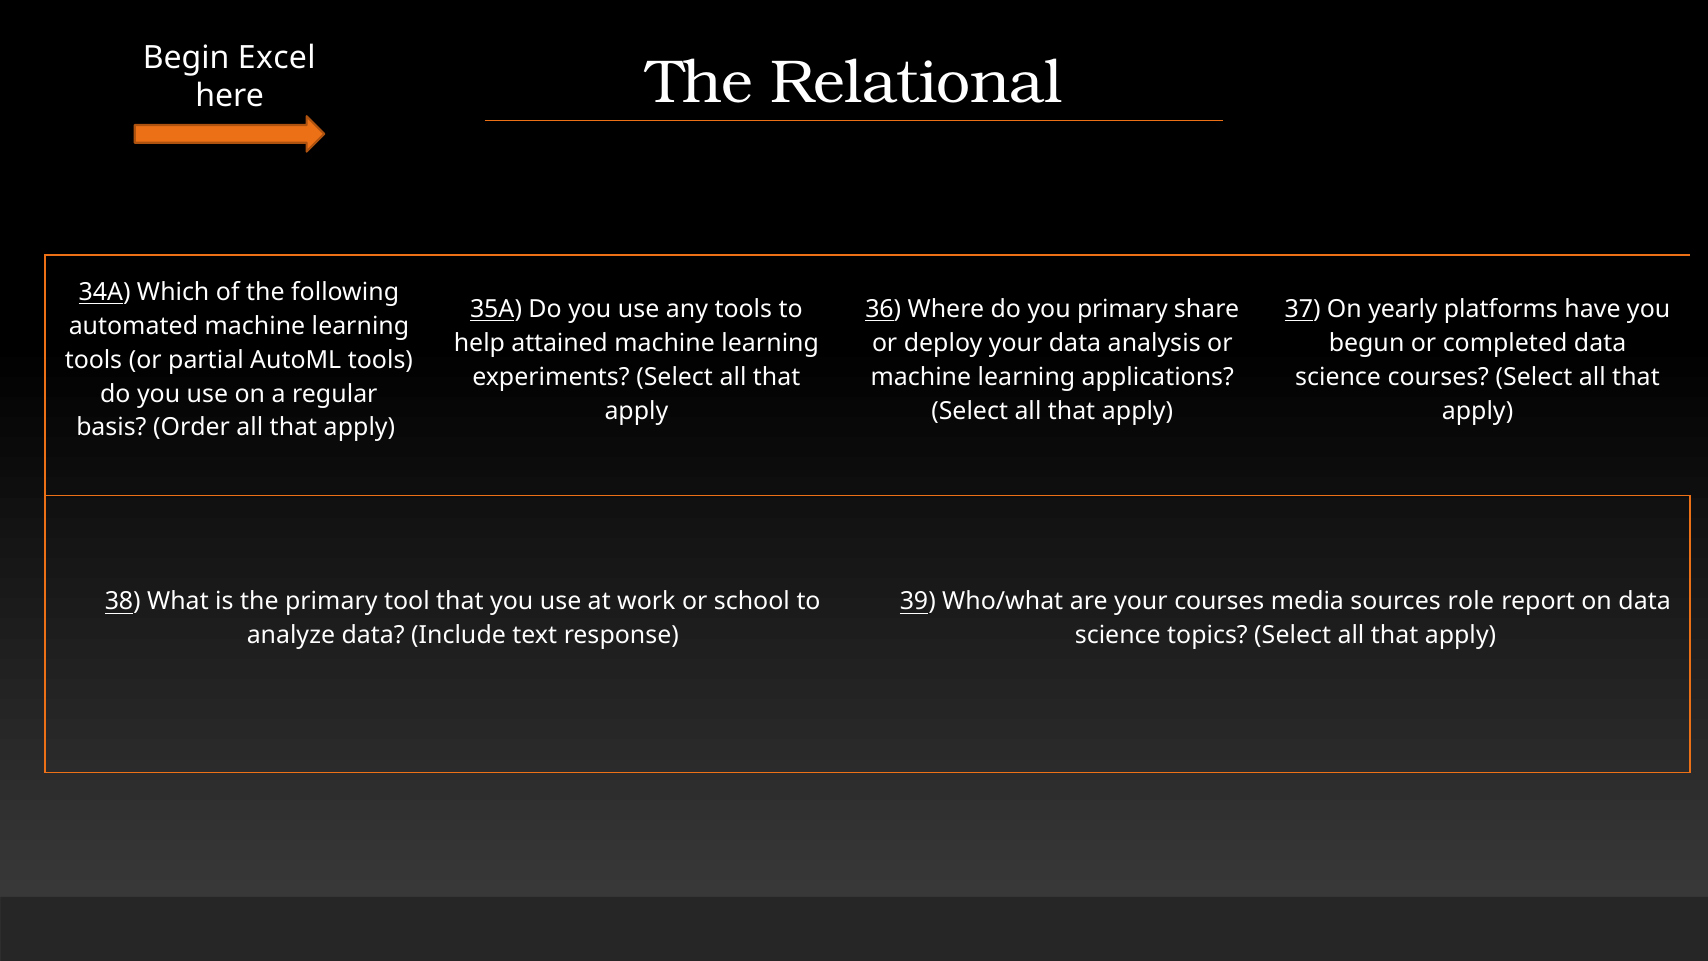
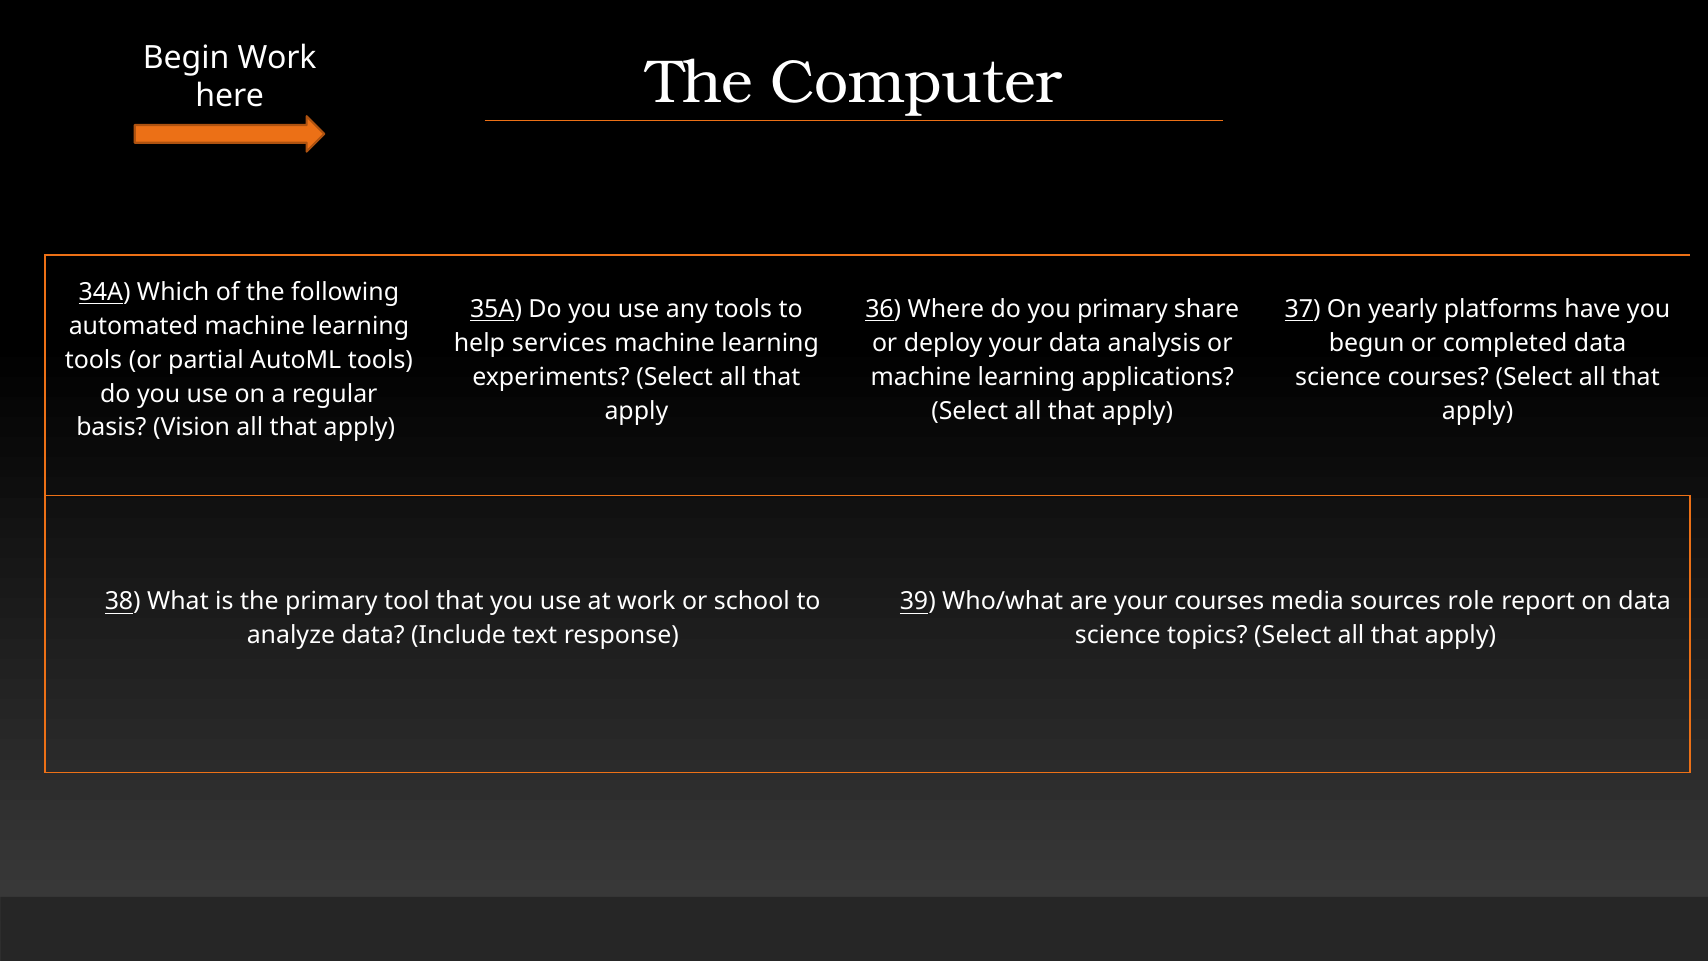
Begin Excel: Excel -> Work (277, 58)
Relational: Relational -> Computer (916, 82)
attained: attained -> services (559, 343)
Order: Order -> Vision (192, 428)
